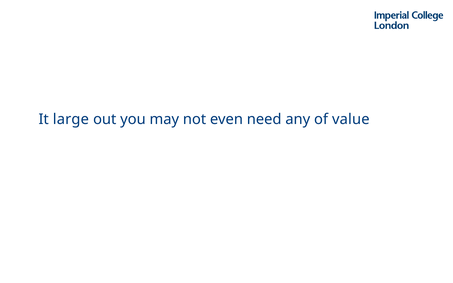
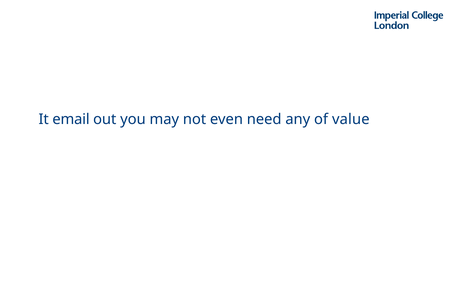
large: large -> email (71, 119)
